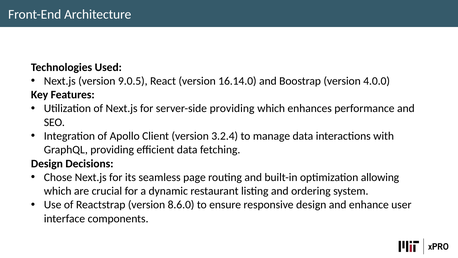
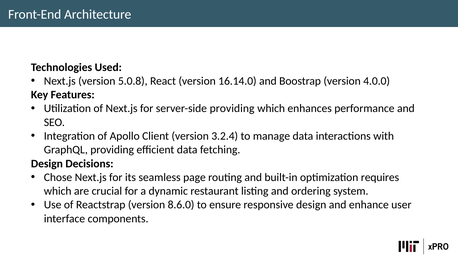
9.0.5: 9.0.5 -> 5.0.8 (133, 81)
allowing: allowing -> requires (380, 177)
